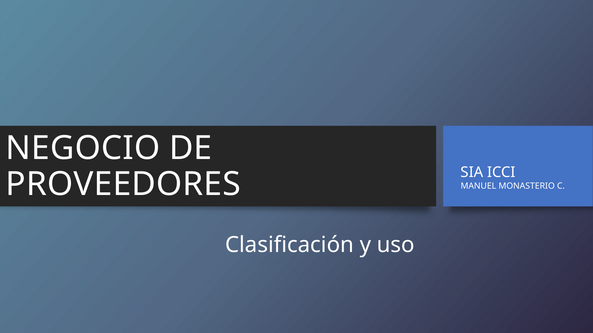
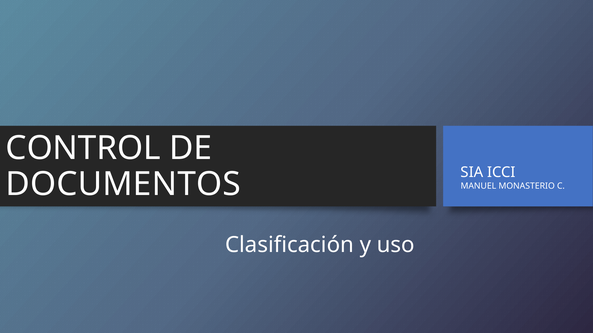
NEGOCIO: NEGOCIO -> CONTROL (83, 148)
PROVEEDORES: PROVEEDORES -> DOCUMENTOS (123, 184)
